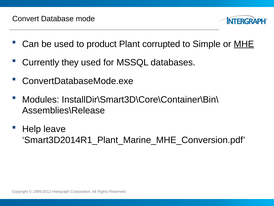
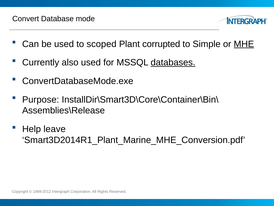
product: product -> scoped (102, 44)
they: they -> also (70, 62)
databases underline: none -> present (173, 62)
Modules: Modules -> Purpose (41, 99)
